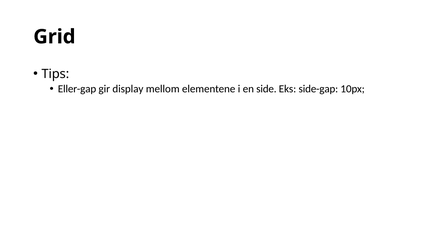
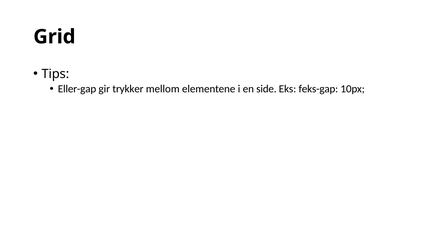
display: display -> trykker (128, 89)
side-gap: side-gap -> feks-gap (318, 89)
